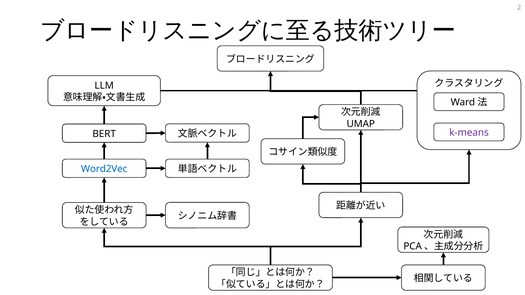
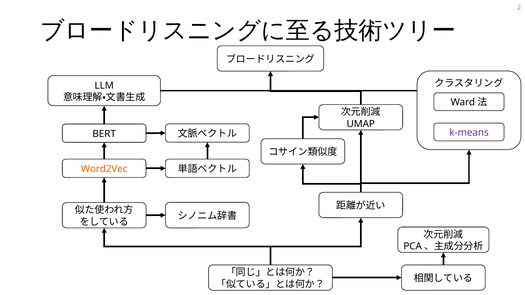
Word2Vec colour: blue -> orange (104, 169)
